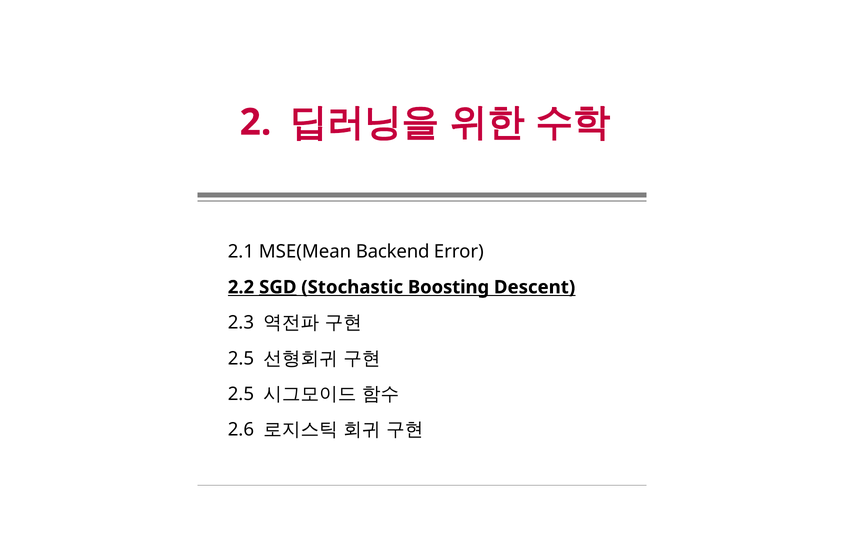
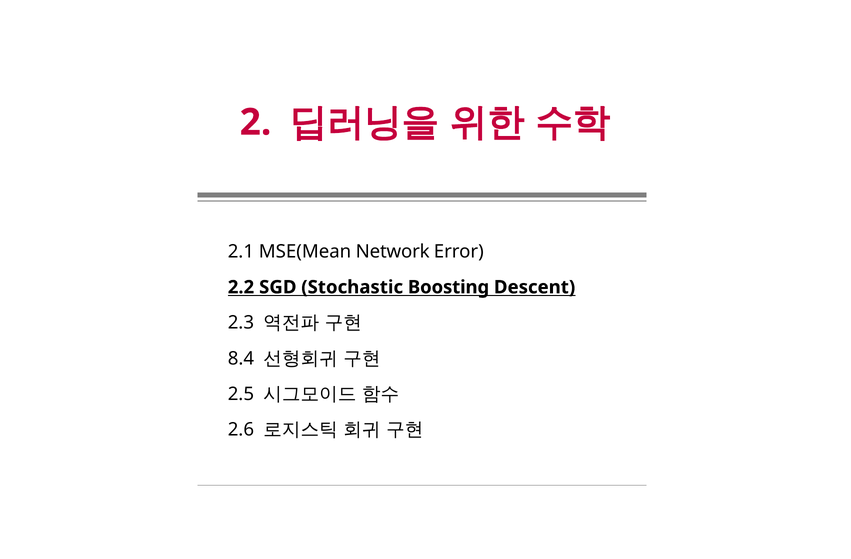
Backend: Backend -> Network (393, 252)
SGD underline: present -> none (278, 287)
2.5: 2.5 -> 8.4 (241, 358)
